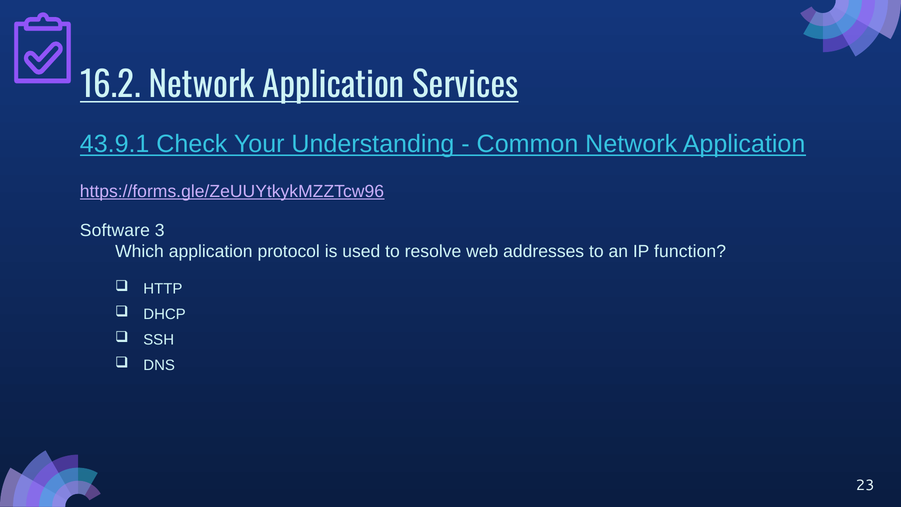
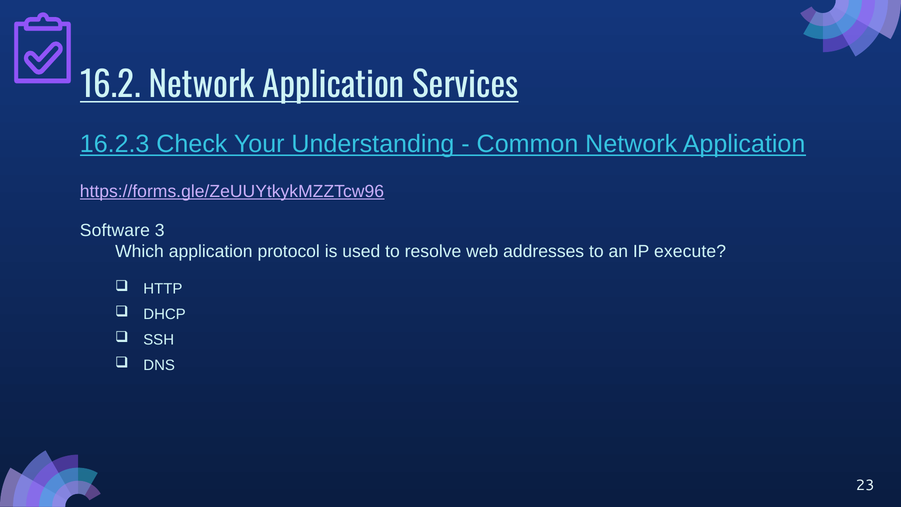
43.9.1: 43.9.1 -> 16.2.3 (115, 144)
function: function -> execute (690, 251)
